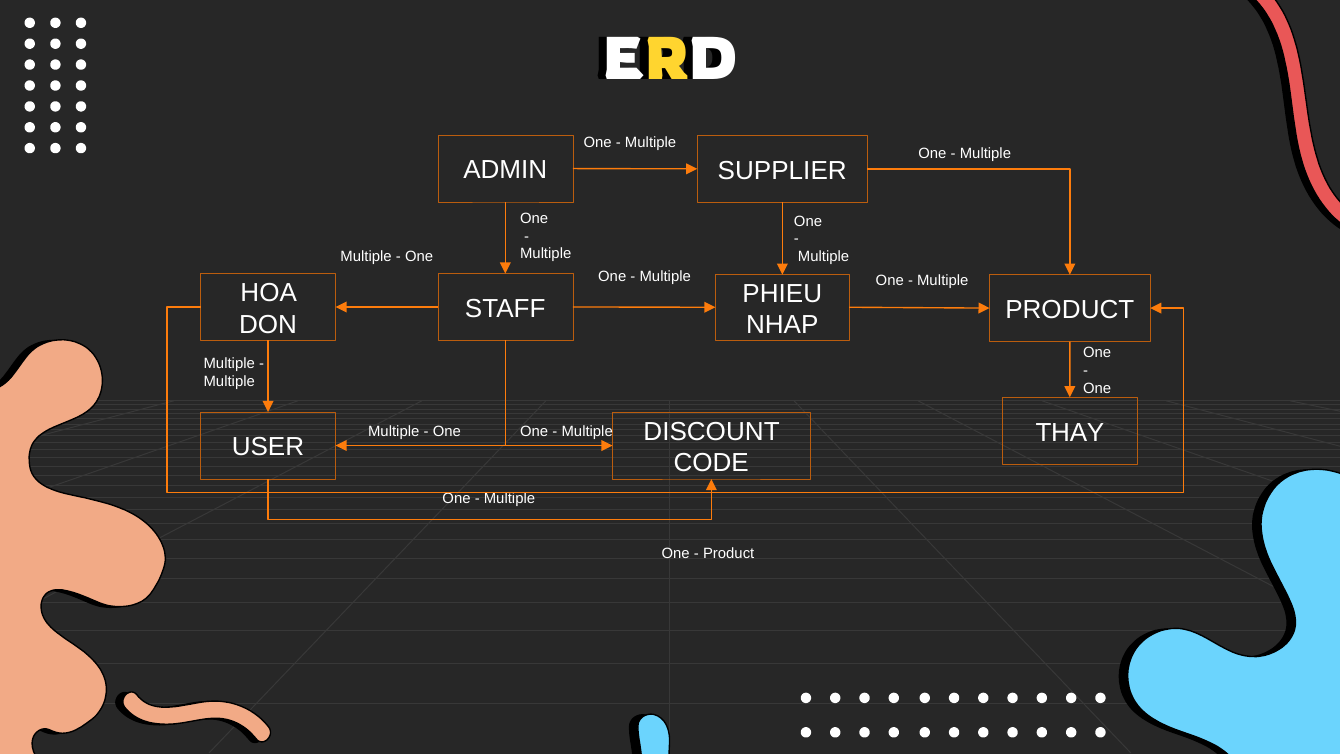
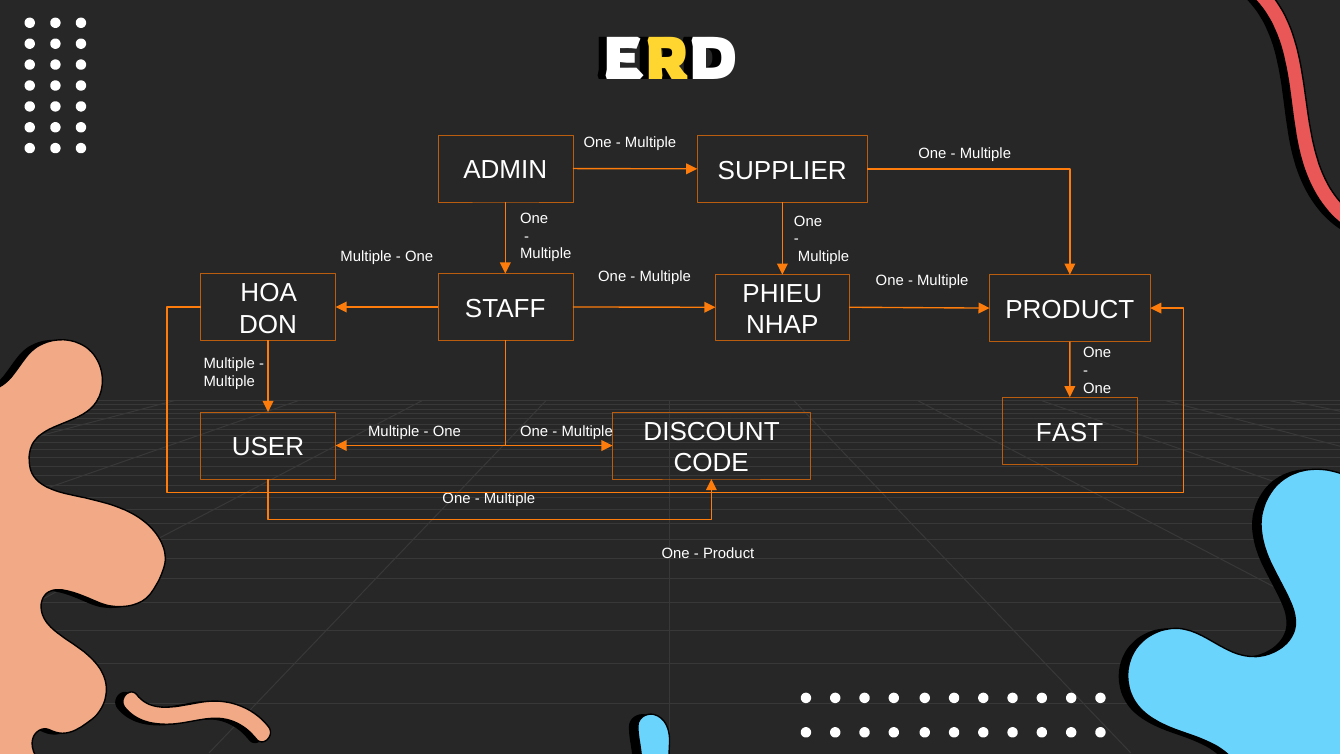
THAY: THAY -> FAST (1070, 432)
